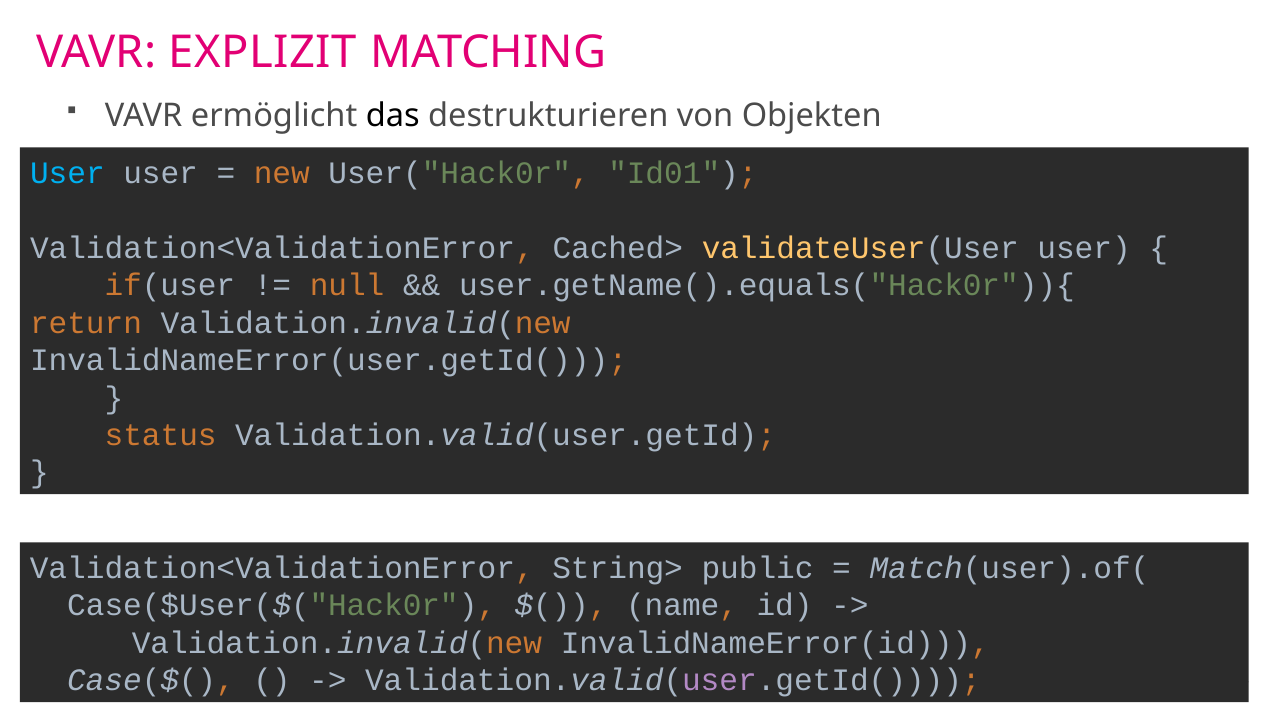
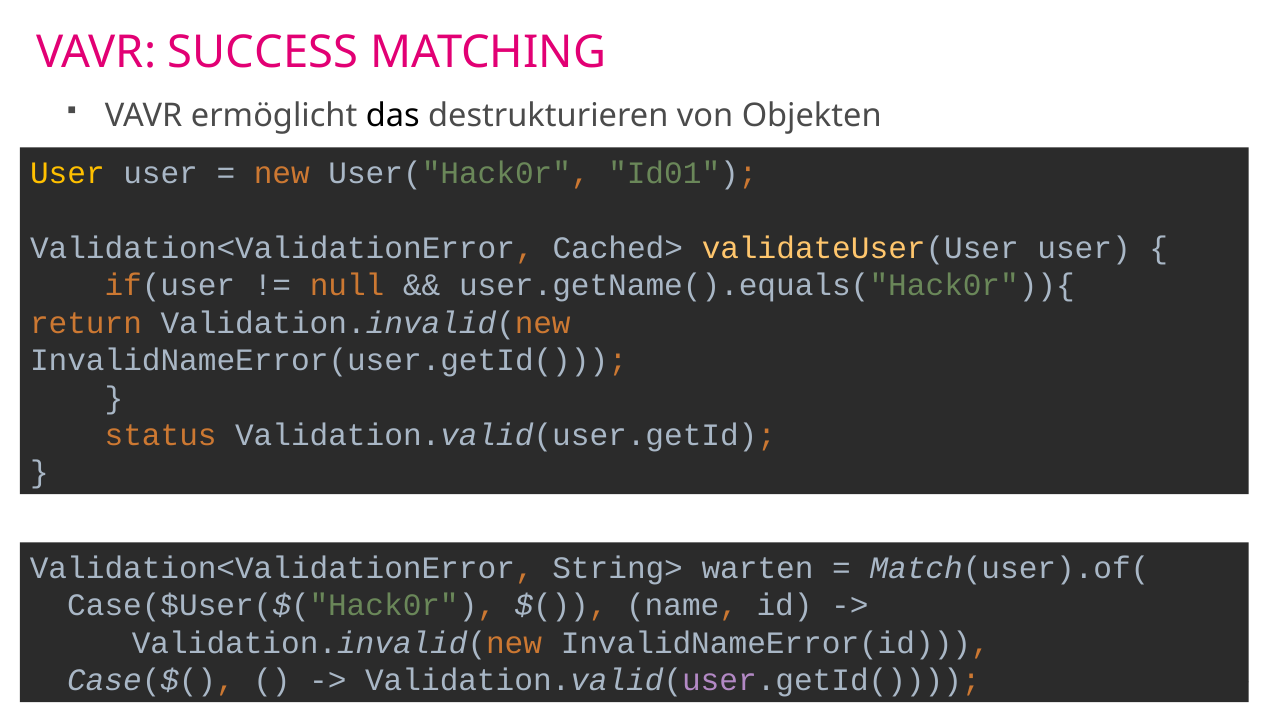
EXPLIZIT: EXPLIZIT -> SUCCESS (263, 52)
User colour: light blue -> yellow (67, 173)
public: public -> warten (758, 568)
